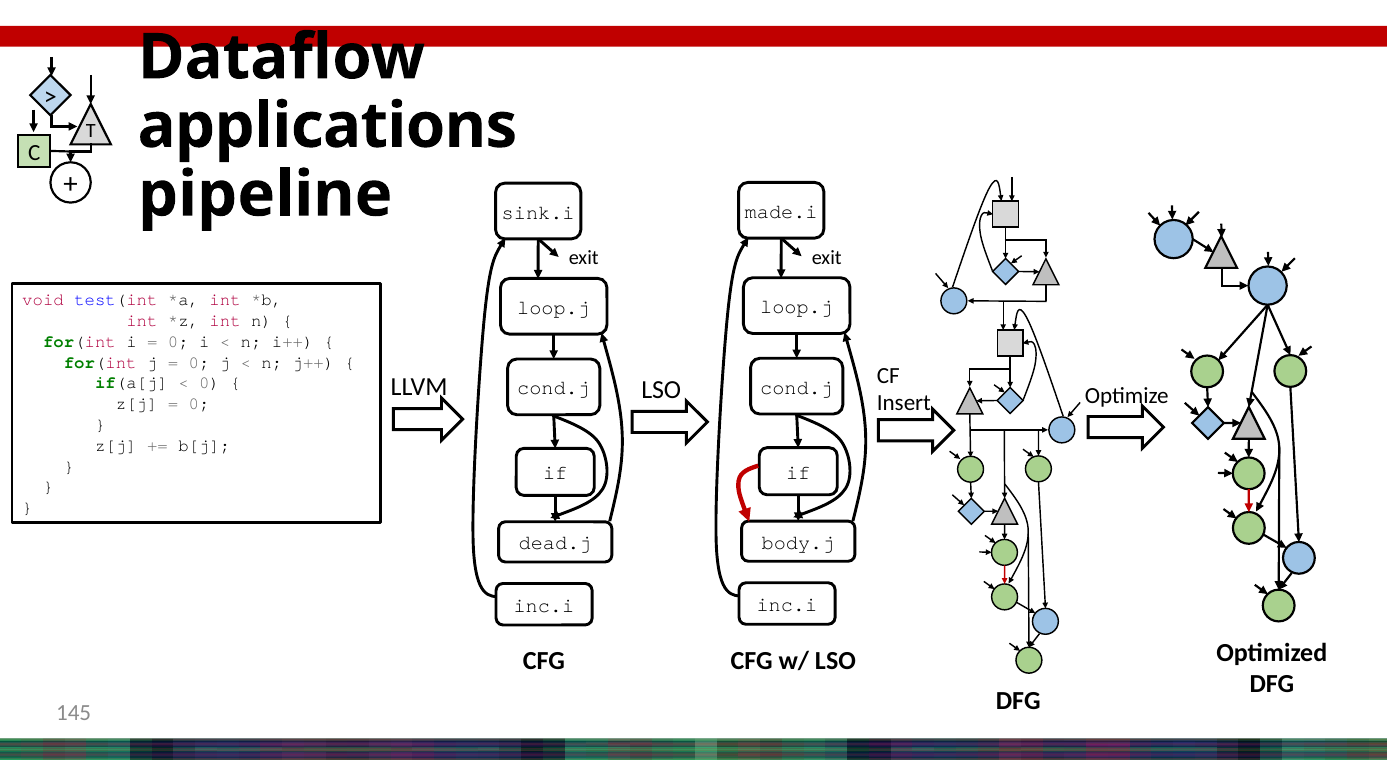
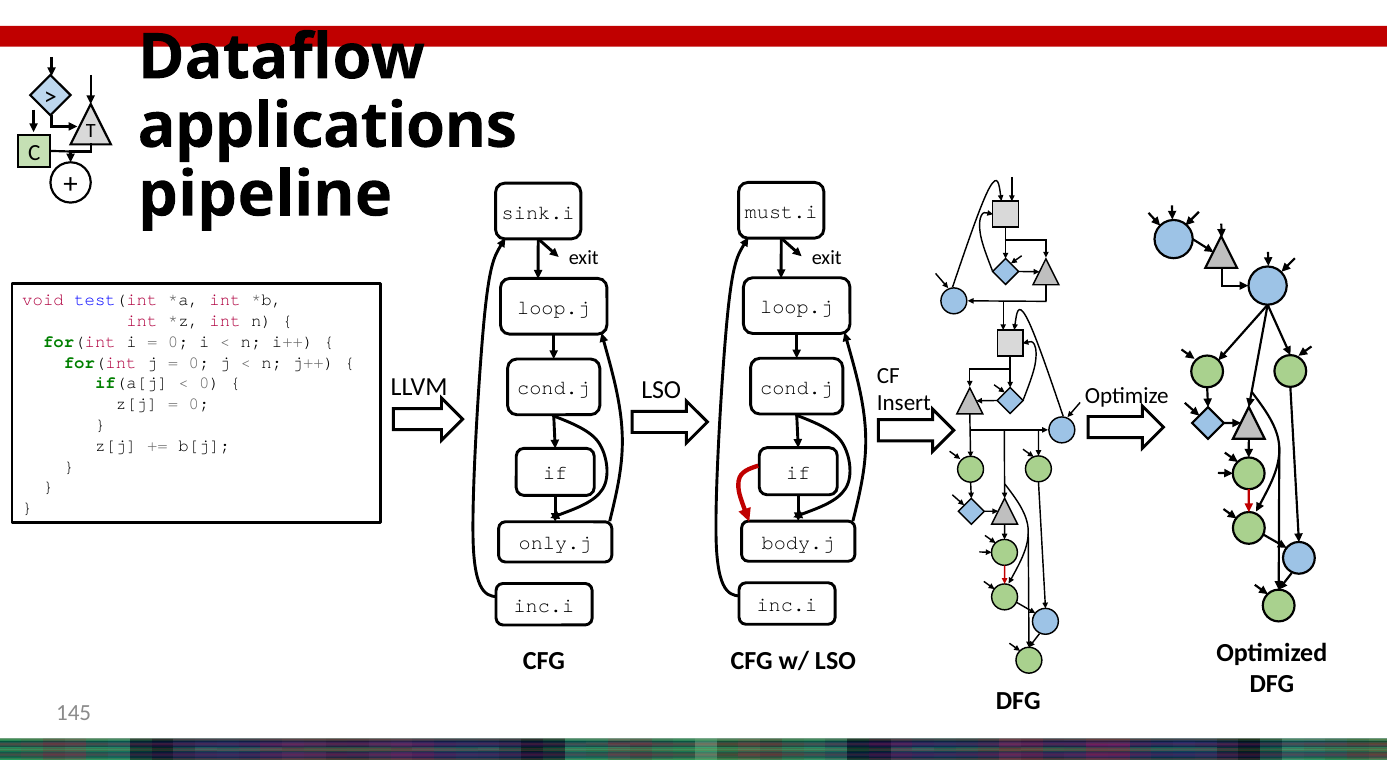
made.i: made.i -> must.i (781, 212)
dead.j: dead.j -> only.j (555, 543)
